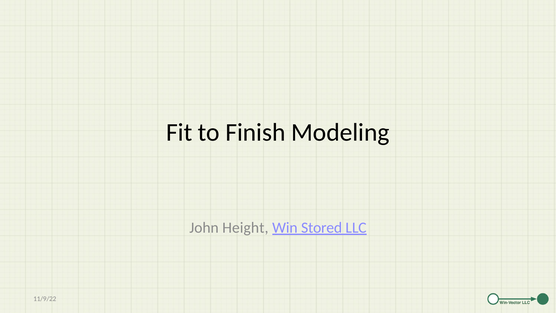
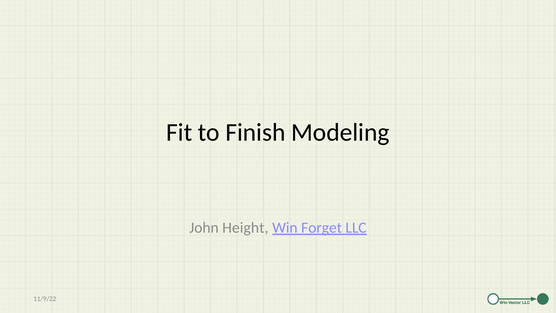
Stored: Stored -> Forget (322, 227)
